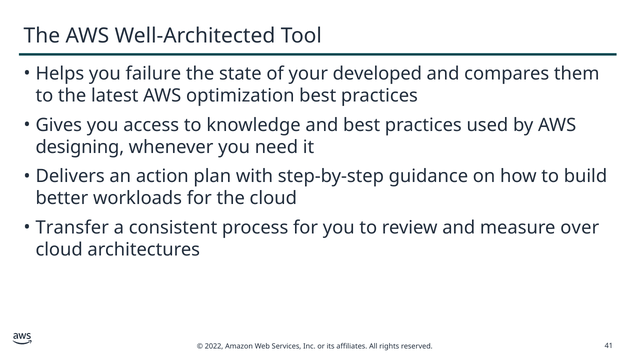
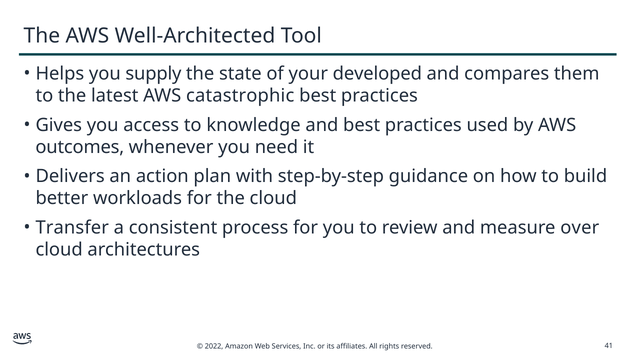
failure: failure -> supply (153, 74)
optimization: optimization -> catastrophic (240, 96)
designing: designing -> outcomes (80, 147)
